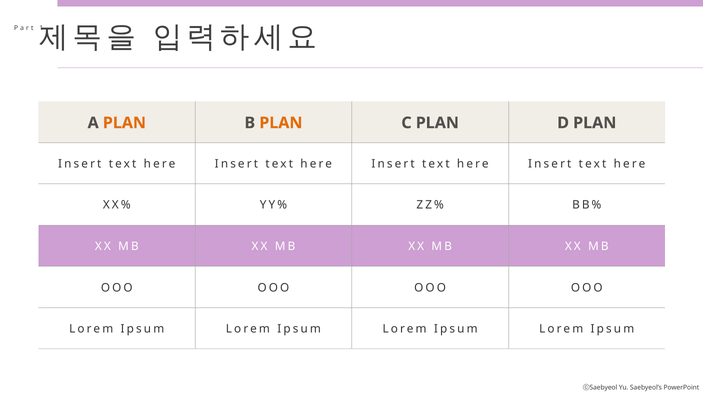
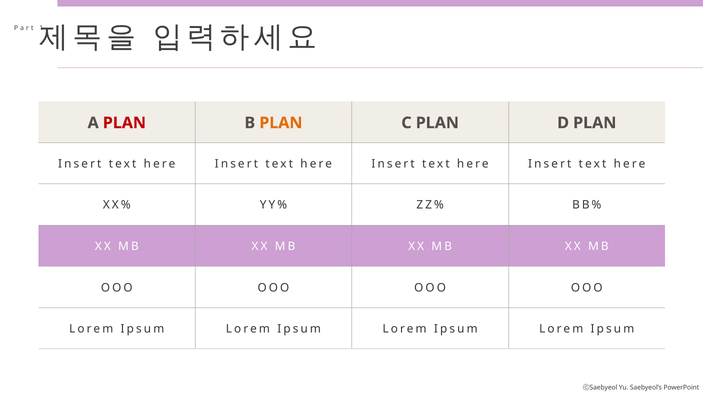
PLAN colour: orange -> red (124, 123)
